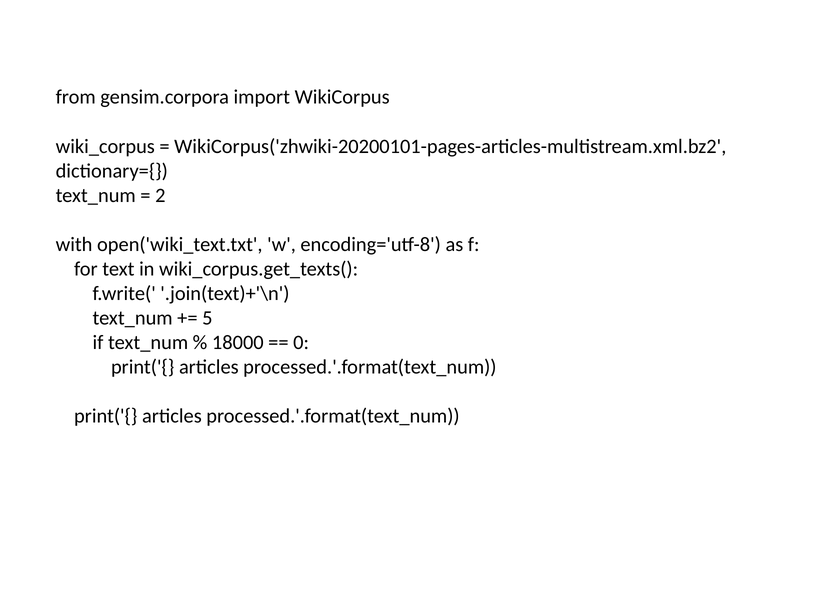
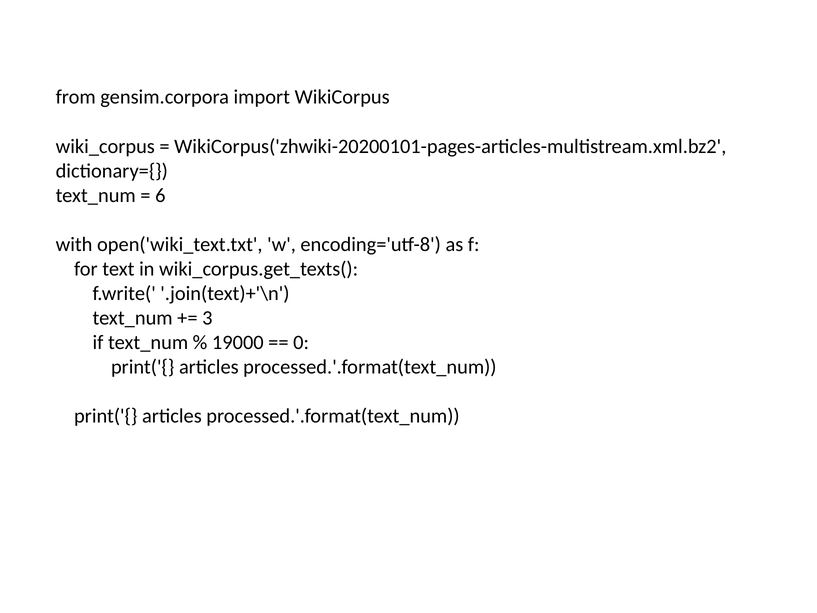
2: 2 -> 6 (160, 195)
5: 5 -> 3 (207, 318)
18000: 18000 -> 19000 (238, 342)
